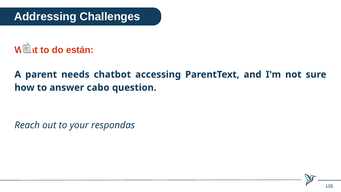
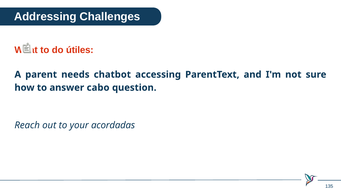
están: están -> útiles (80, 50)
respondas: respondas -> acordadas (113, 125)
